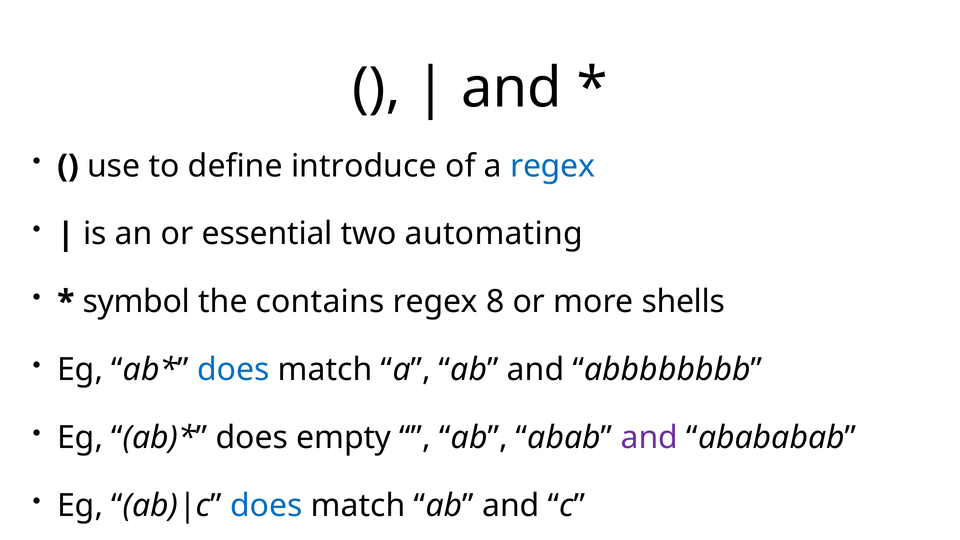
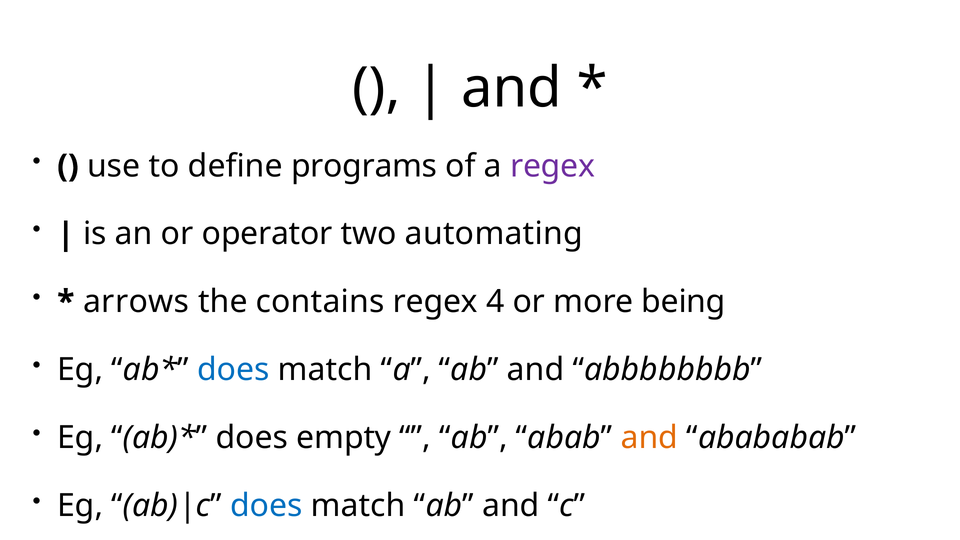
introduce: introduce -> programs (364, 166)
regex colour: blue -> purple (553, 166)
essential: essential -> operator (267, 234)
symbol: symbol -> arrows (136, 302)
8: 8 -> 4 (495, 302)
shells: shells -> being (683, 302)
and colour: purple -> orange (649, 438)
